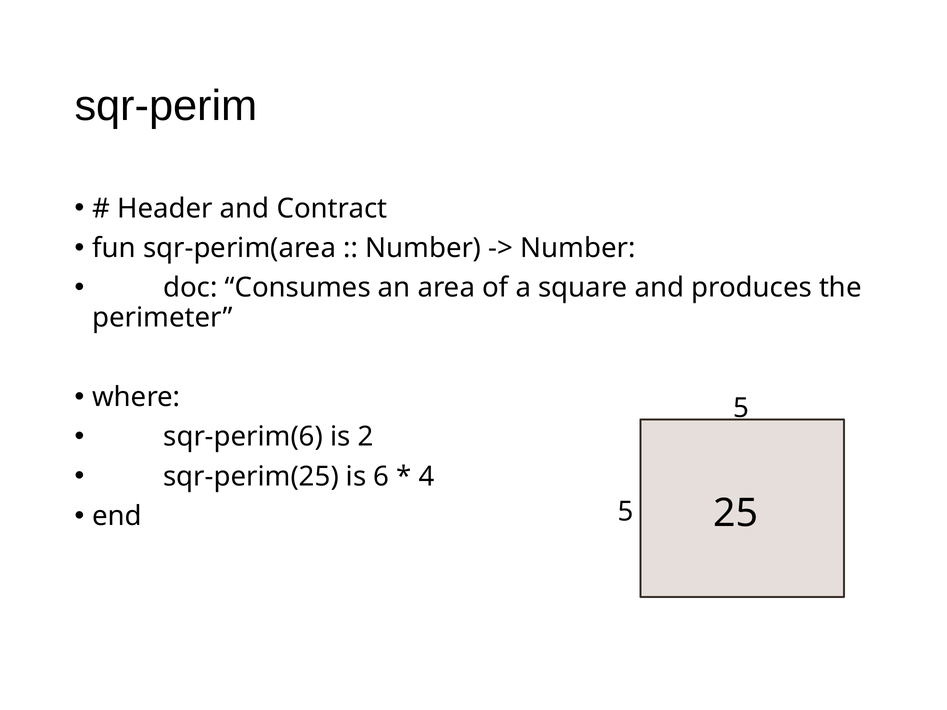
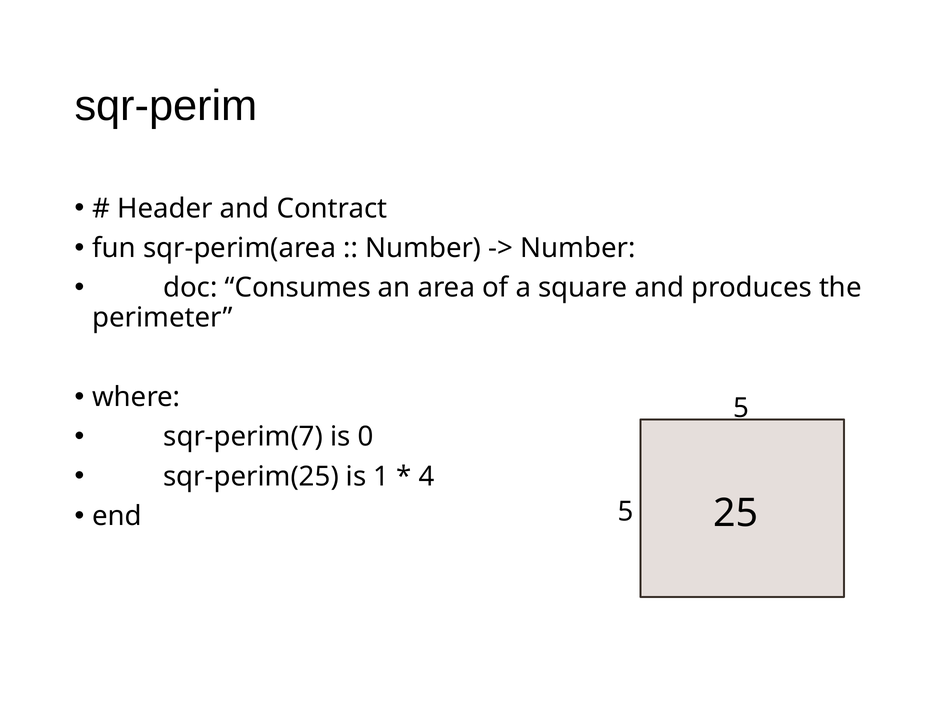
sqr-perim(6: sqr-perim(6 -> sqr-perim(7 (243, 437)
2: 2 -> 0 (366, 437)
6: 6 -> 1 (381, 477)
